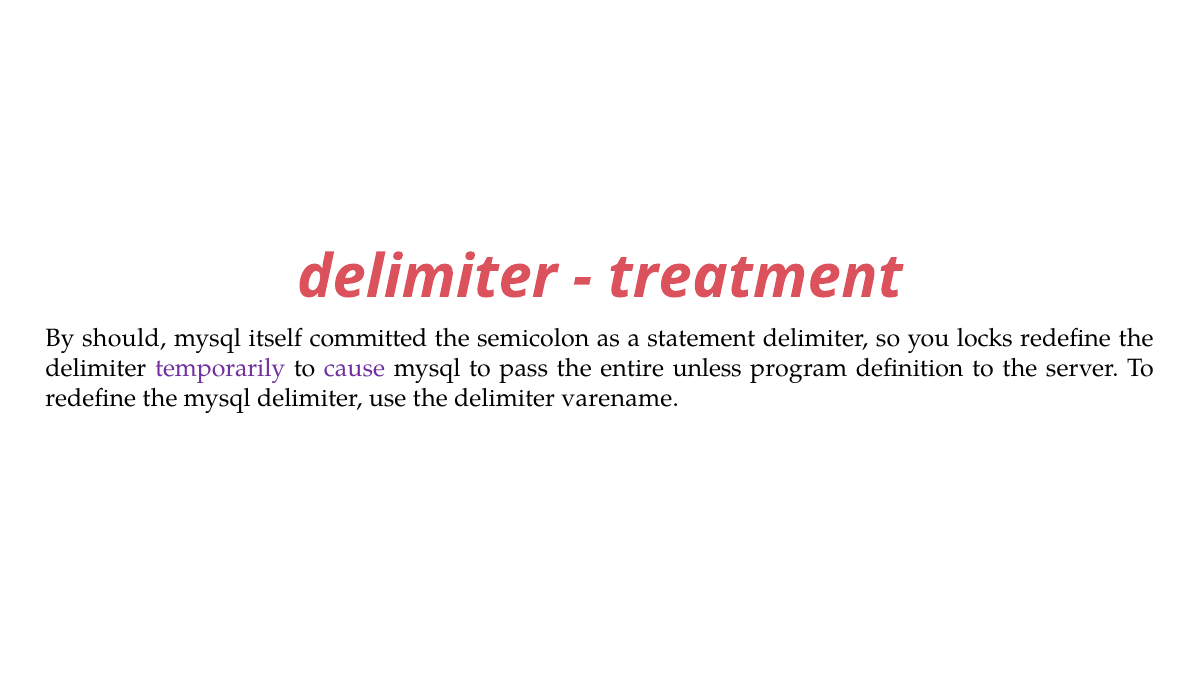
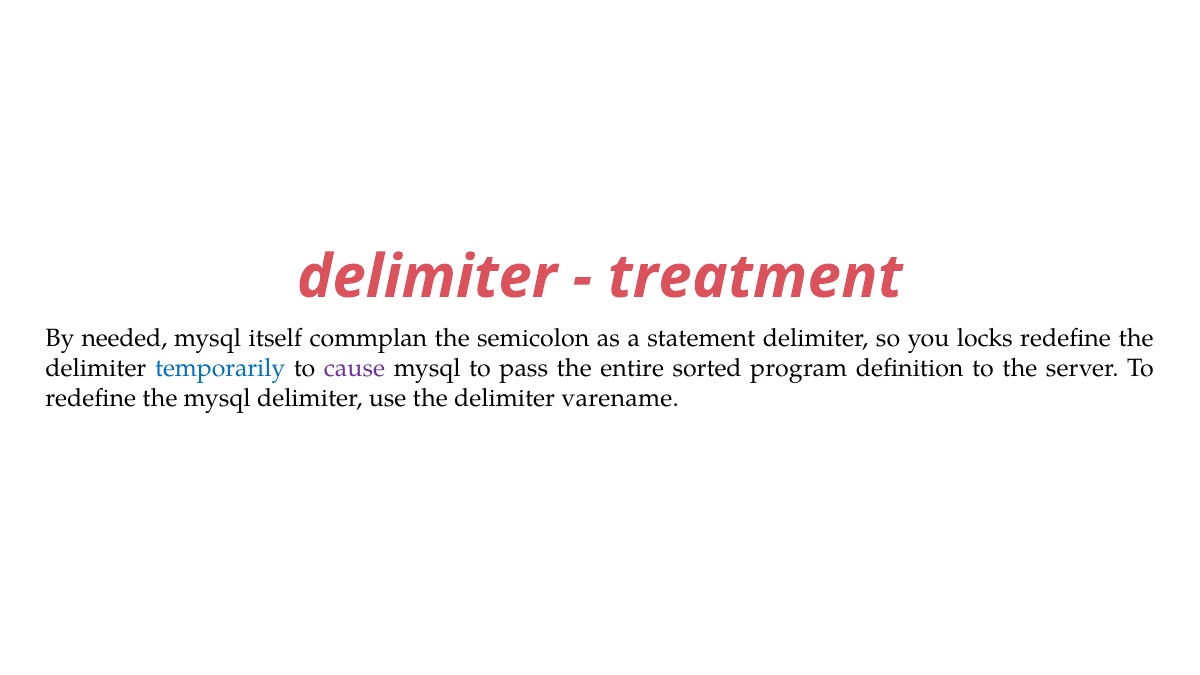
should: should -> needed (124, 339)
committed: committed -> commplan (368, 339)
temporarily colour: purple -> blue (220, 369)
unless: unless -> sorted (707, 369)
